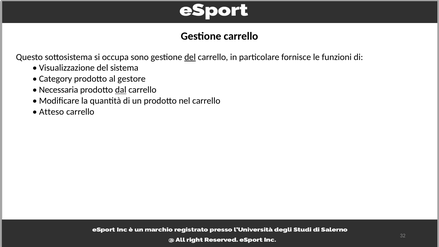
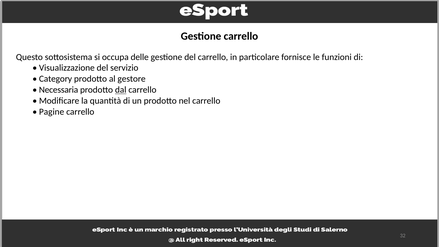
sono: sono -> delle (140, 57)
del underline: present -> none (190, 57)
sistema: sistema -> servizio (124, 68)
Atteso: Atteso -> Pagine (52, 112)
